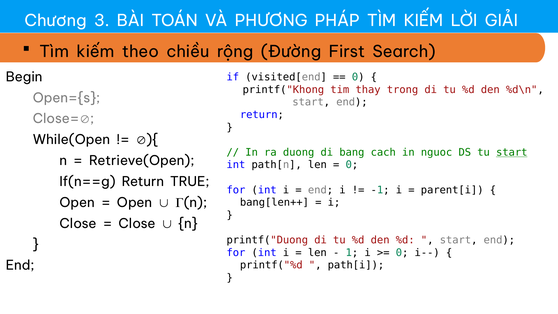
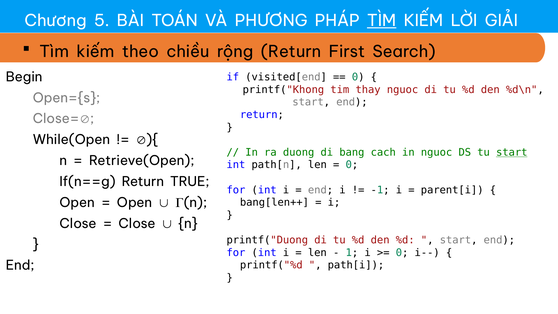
3: 3 -> 5 (102, 21)
TÌM underline: none -> present (382, 21)
rộng Đường: Đường -> Return (291, 52)
thay trong: trong -> nguoc (403, 90)
